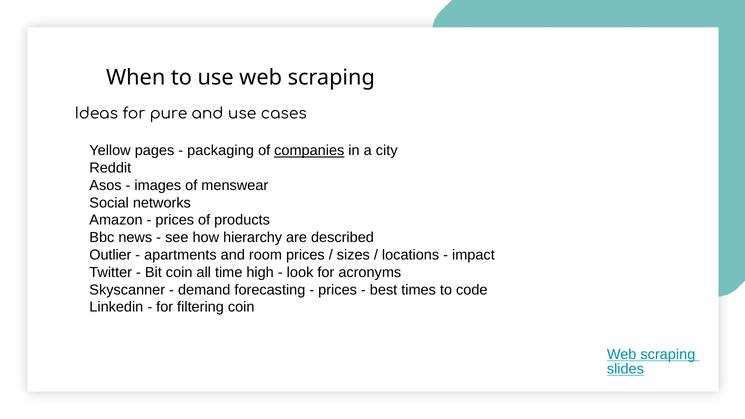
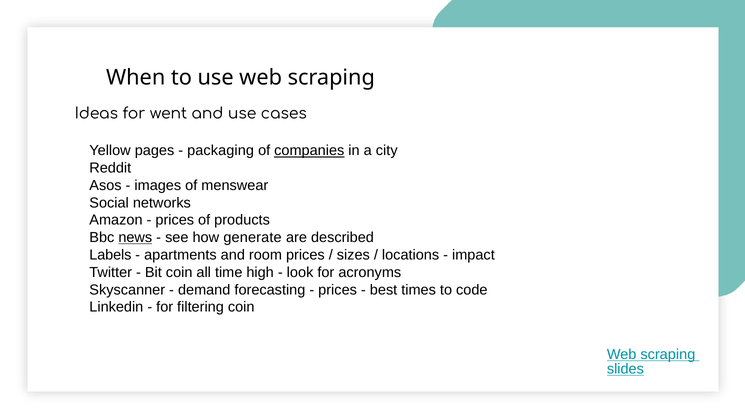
pure: pure -> went (169, 114)
news underline: none -> present (135, 238)
hierarchy: hierarchy -> generate (252, 238)
Outlier: Outlier -> Labels (110, 255)
